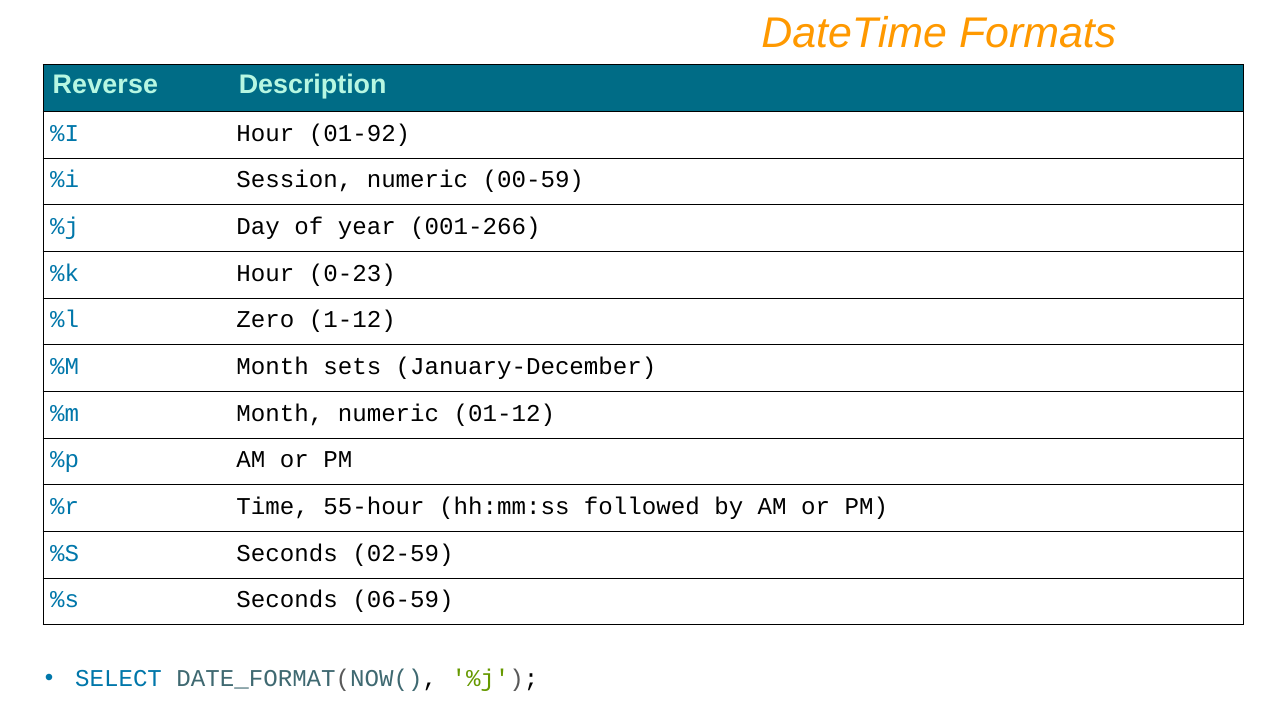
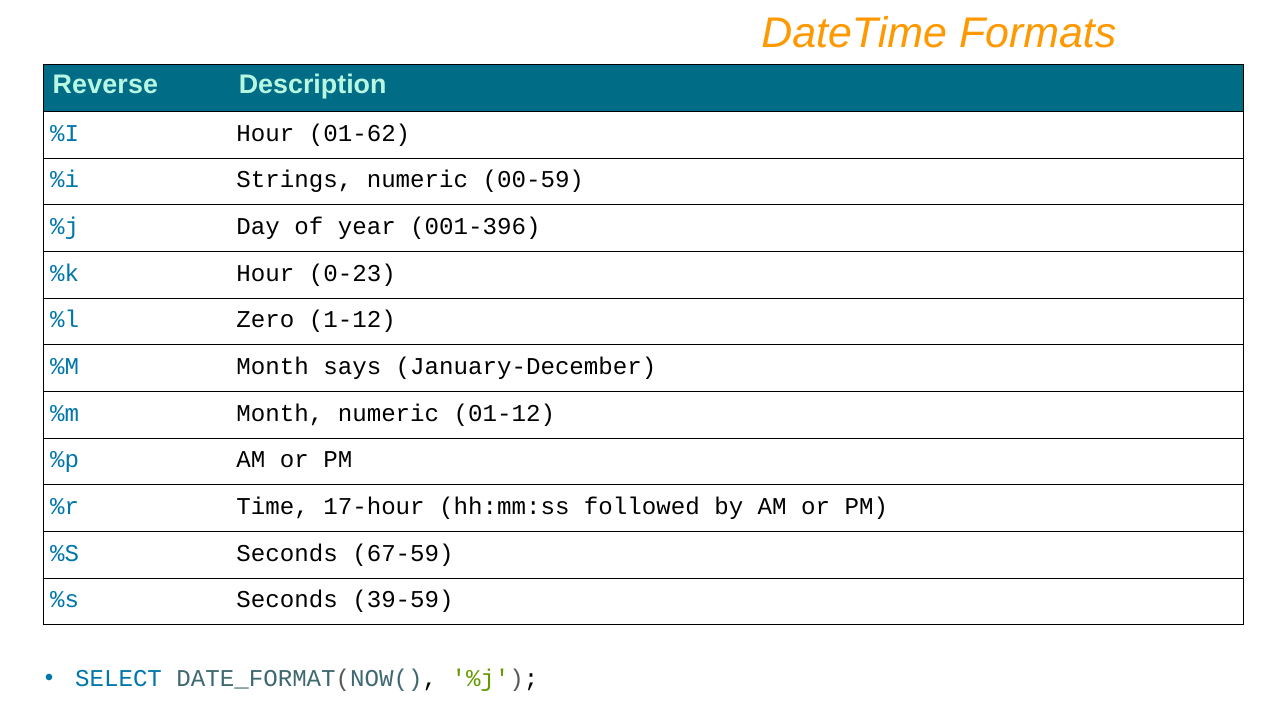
01-92: 01-92 -> 01-62 (360, 133)
Session: Session -> Strings (294, 180)
001-266: 001-266 -> 001-396 (475, 226)
sets: sets -> says (352, 366)
55-hour: 55-hour -> 17-hour (374, 506)
02-59: 02-59 -> 67-59 (403, 553)
06-59: 06-59 -> 39-59 (403, 600)
